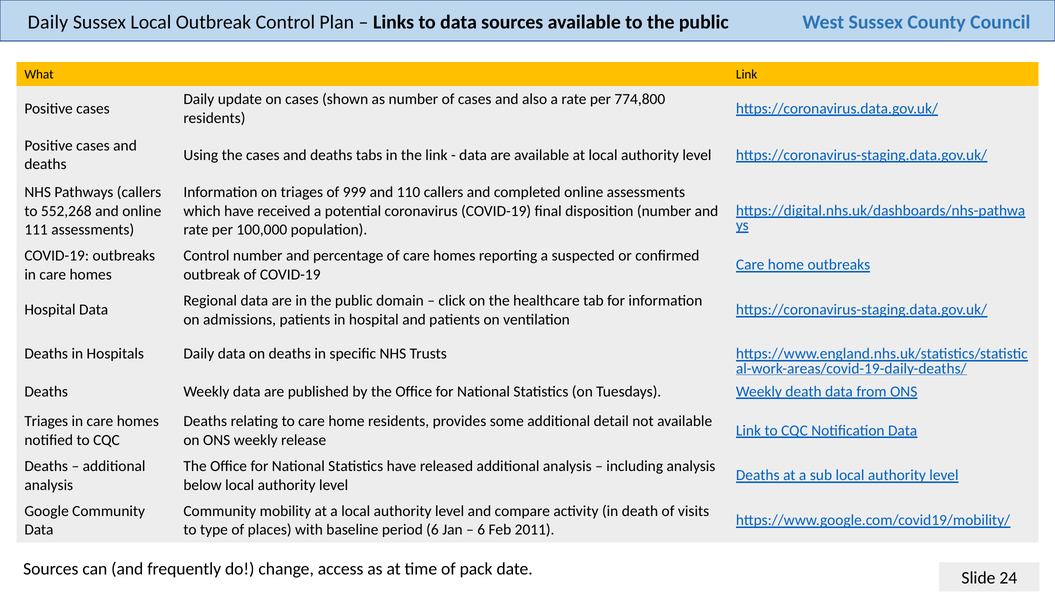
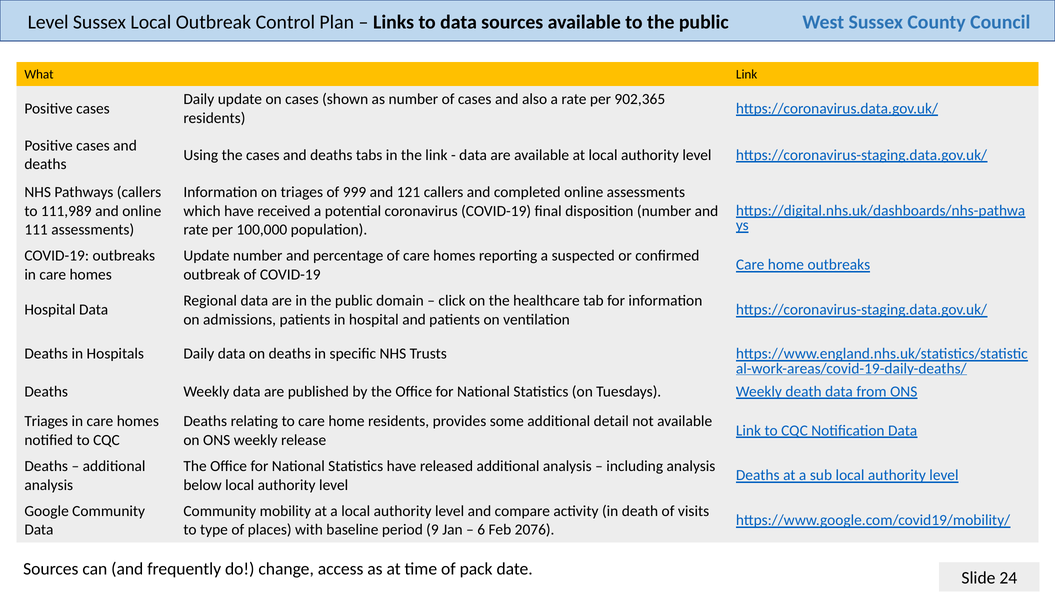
Daily: Daily -> Level (48, 22)
774,800: 774,800 -> 902,365 (640, 99)
110: 110 -> 121 (408, 192)
552,268: 552,268 -> 111,989 (66, 211)
Control: Control -> Update (206, 256)
period 6: 6 -> 9 (432, 529)
2011: 2011 -> 2076 (535, 529)
